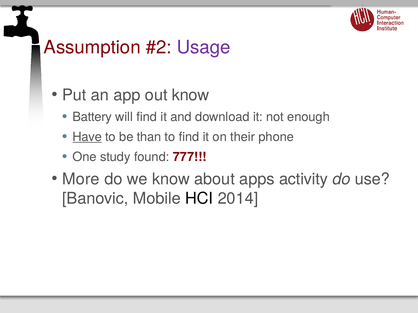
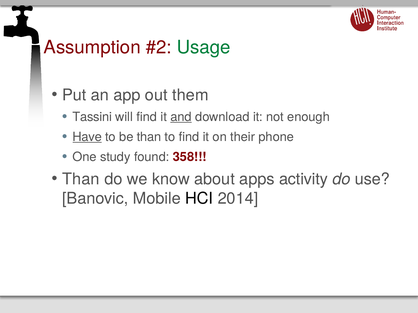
Usage colour: purple -> green (204, 47)
out know: know -> them (190, 95)
Battery: Battery -> Tassini (92, 117)
and underline: none -> present (181, 117)
777: 777 -> 358 (190, 157)
More: More -> Than (81, 179)
